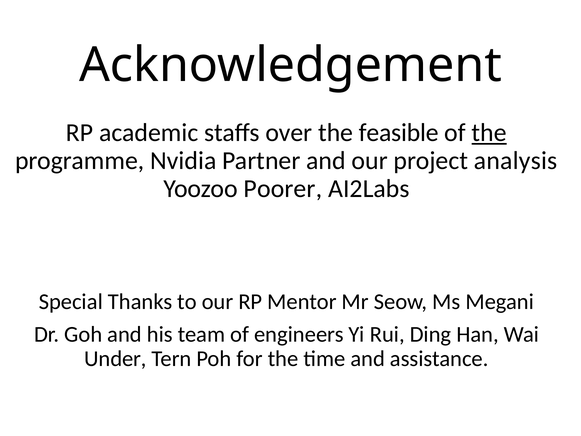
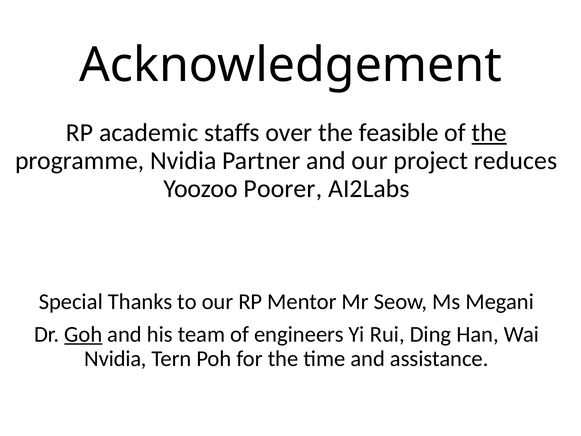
analysis: analysis -> reduces (516, 161)
Goh underline: none -> present (83, 334)
Under: Under -> Nvidia (115, 358)
